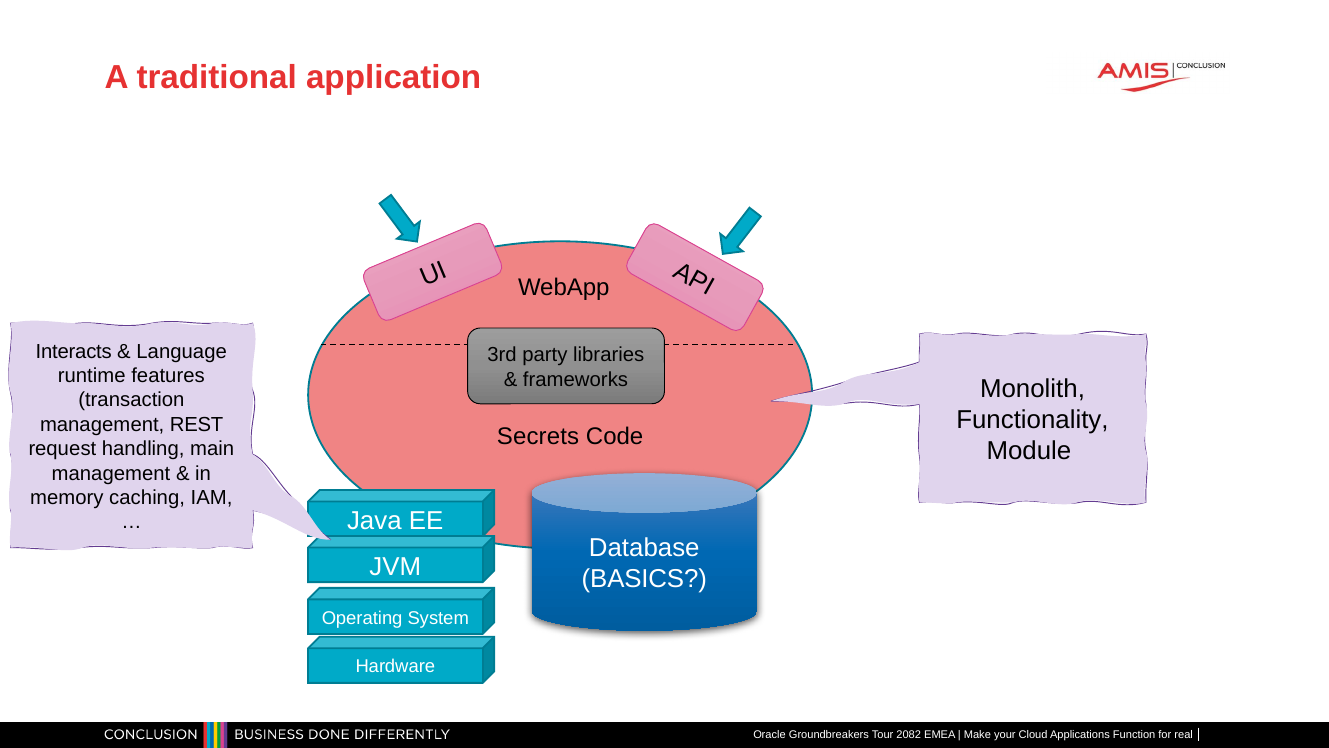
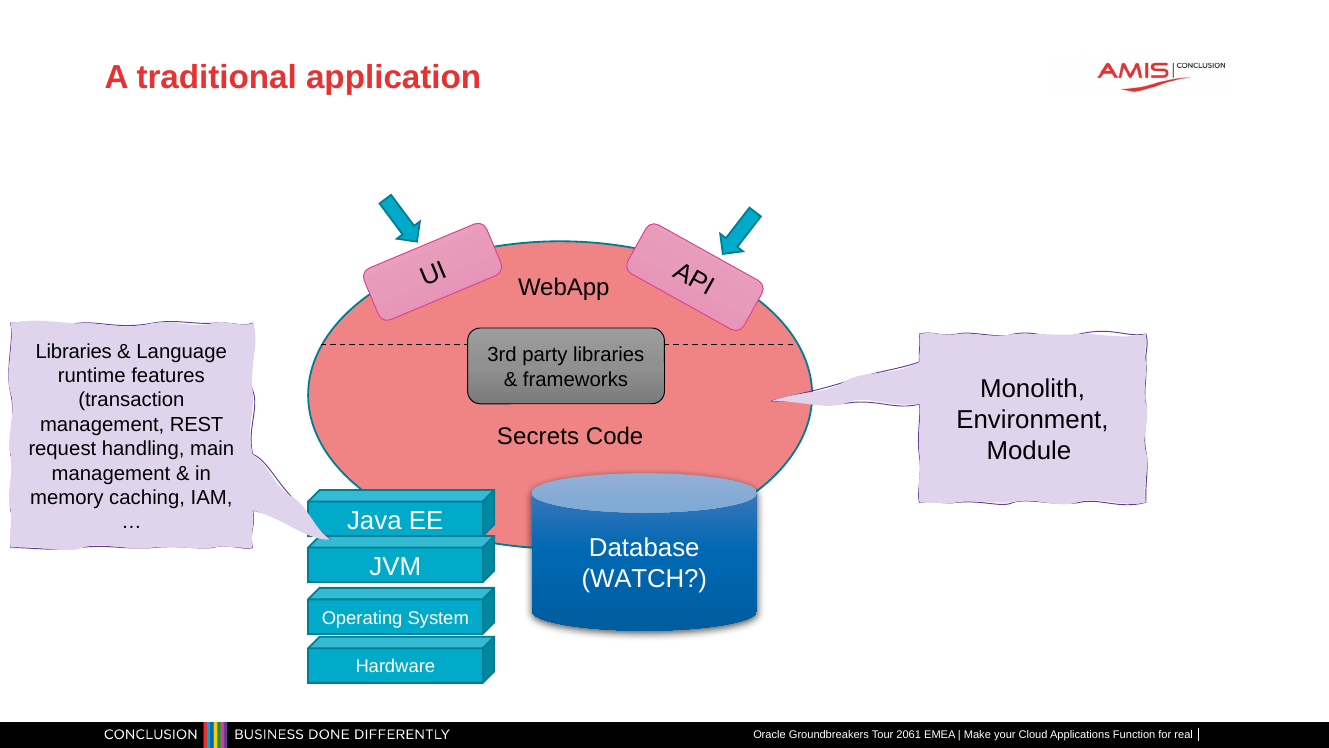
Interacts: Interacts -> Libraries (74, 351)
Functionality: Functionality -> Environment (1032, 420)
BASICS: BASICS -> WATCH (644, 579)
2082: 2082 -> 2061 (909, 735)
